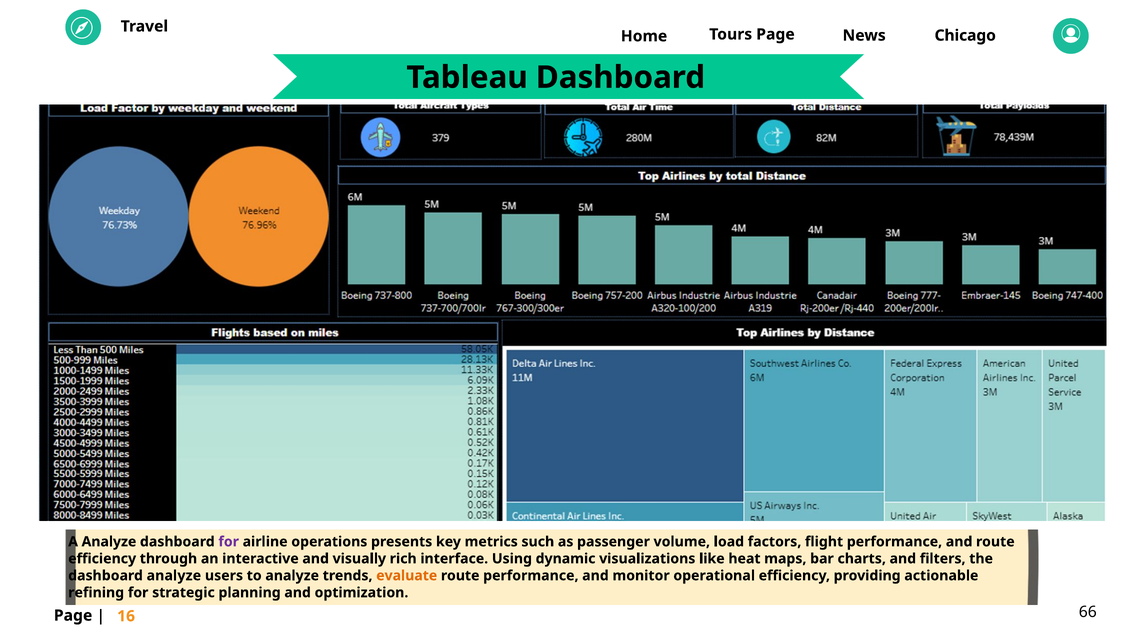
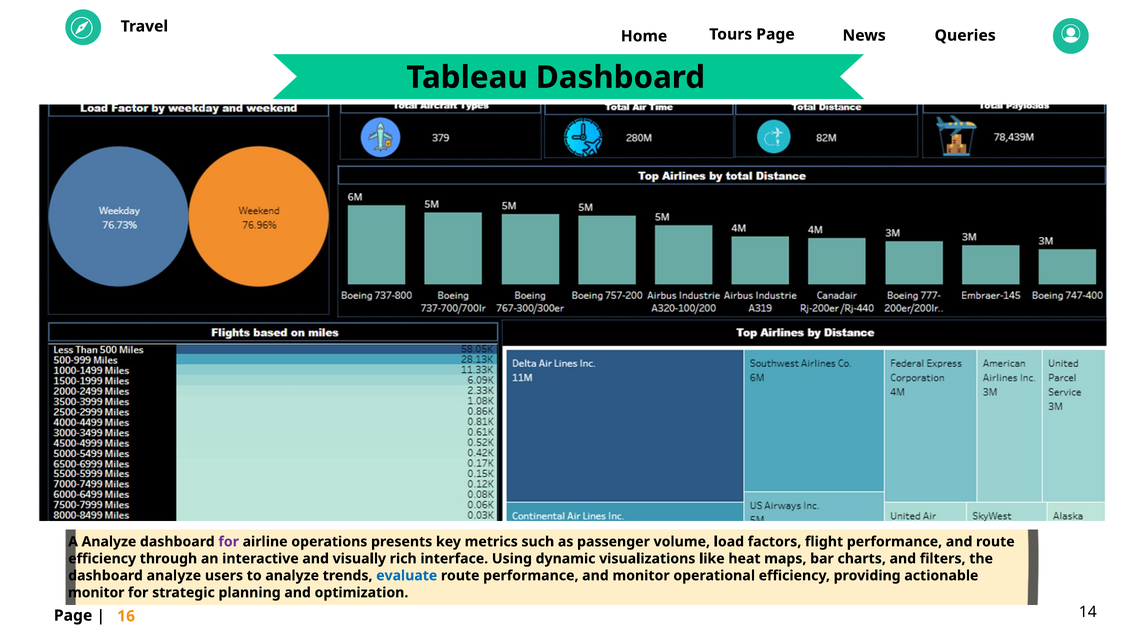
Chicago: Chicago -> Queries (965, 35)
evaluate colour: orange -> blue (407, 575)
refining: refining -> monitor (96, 592)
66: 66 -> 14 (1088, 612)
